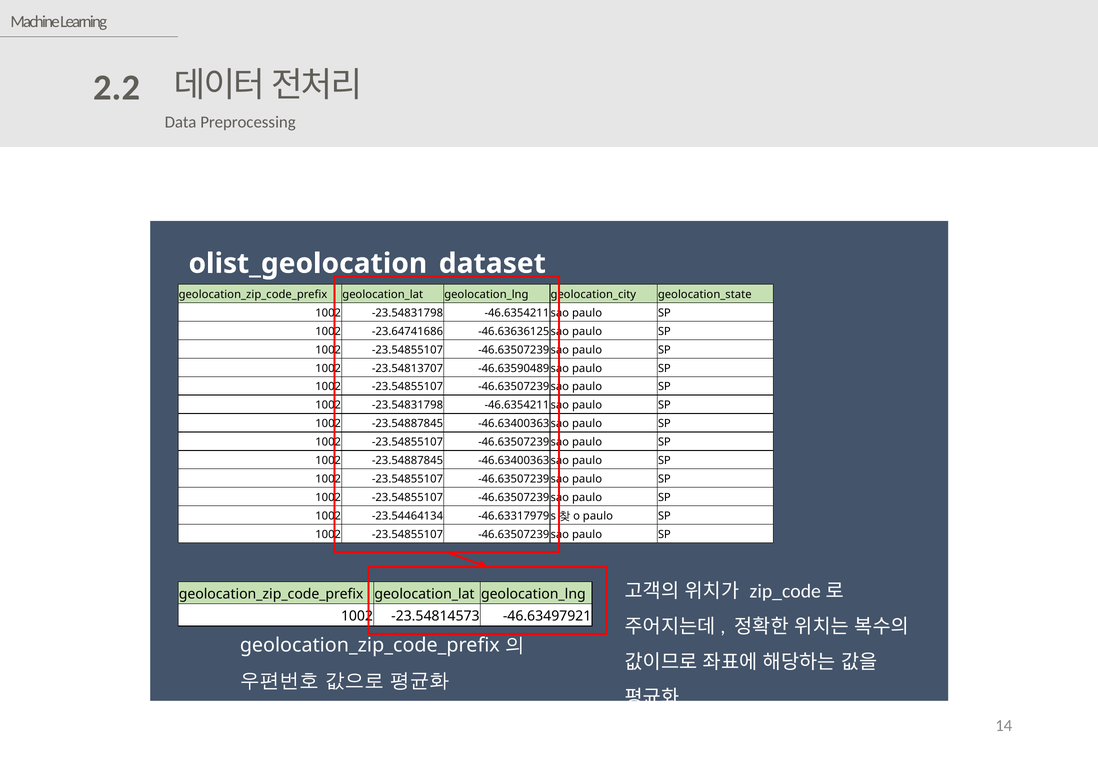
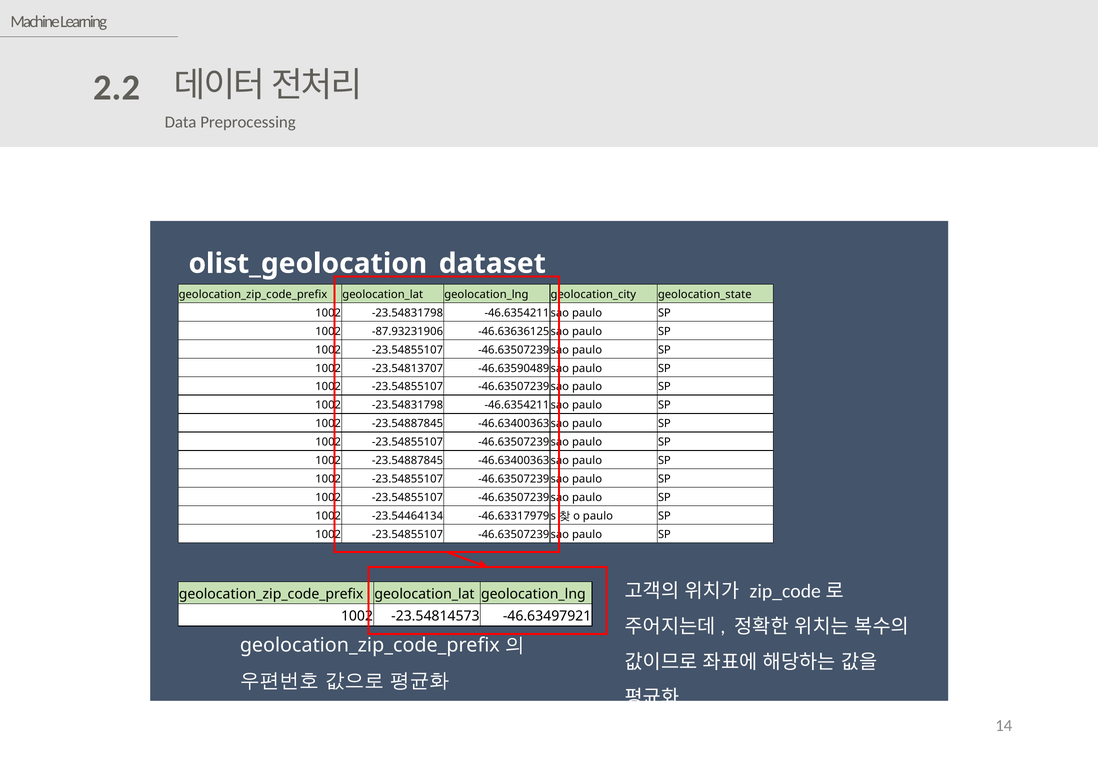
-23.64741686: -23.64741686 -> -87.93231906 (407, 331)
